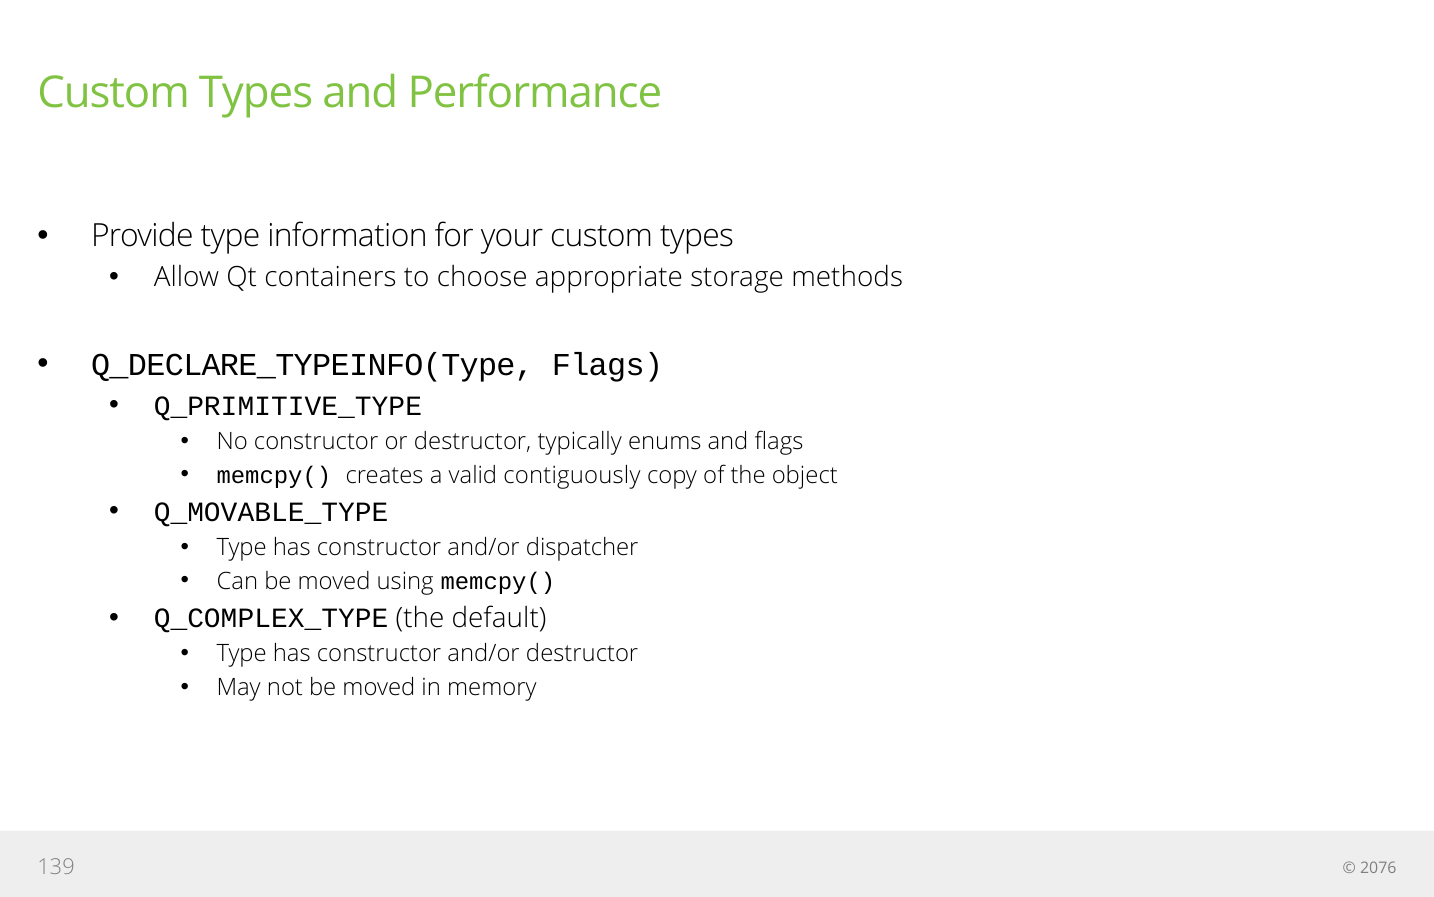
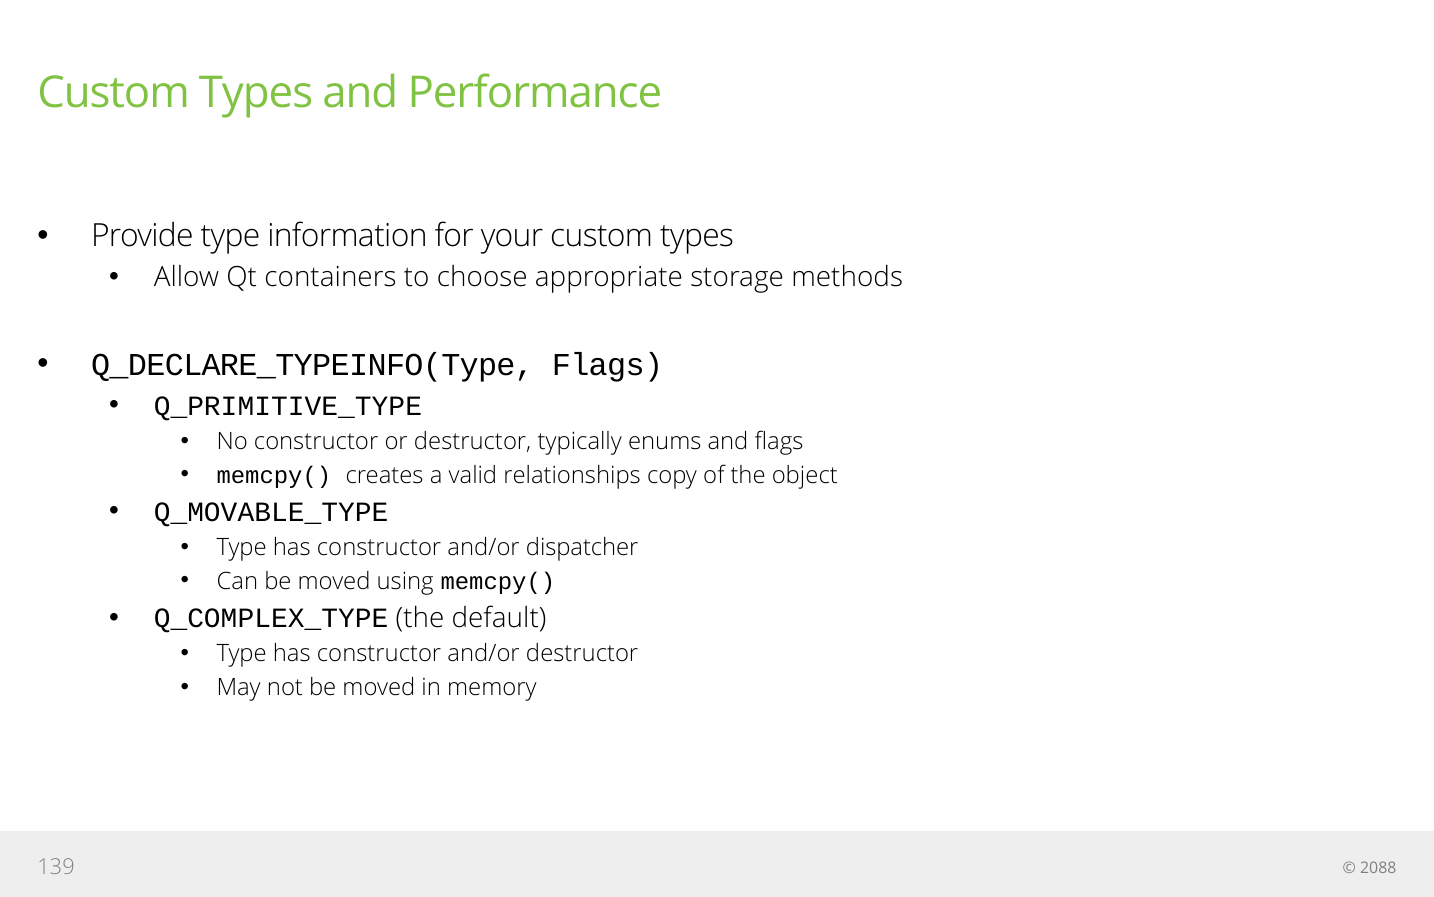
contiguously: contiguously -> relationships (572, 475)
2076: 2076 -> 2088 (1378, 868)
